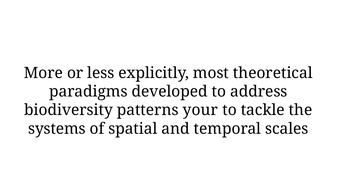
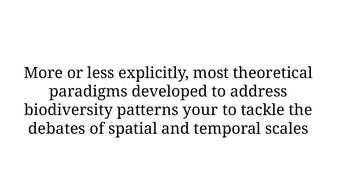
systems: systems -> debates (57, 129)
